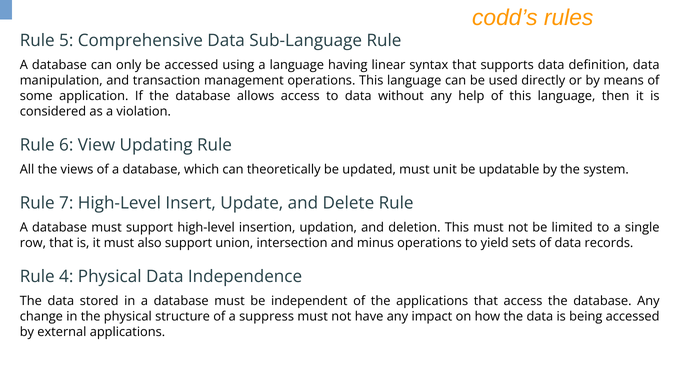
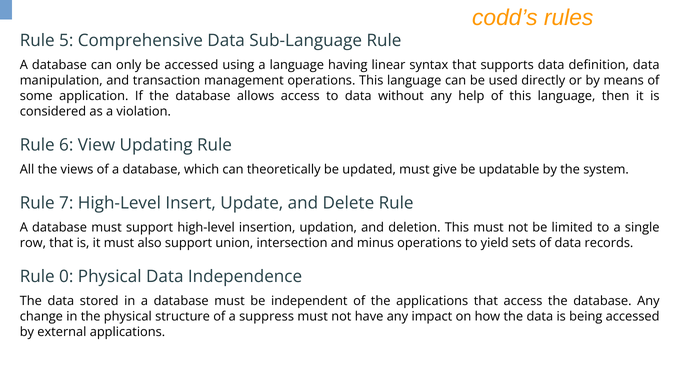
unit: unit -> give (445, 169)
4: 4 -> 0 (66, 276)
